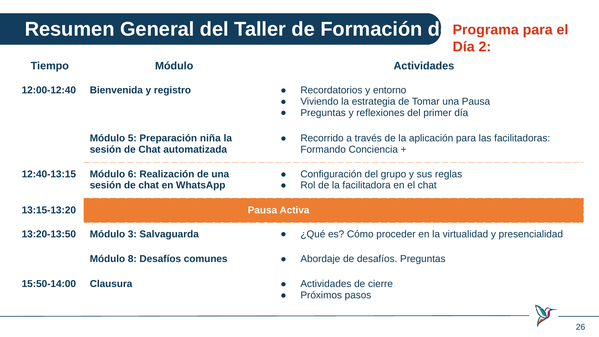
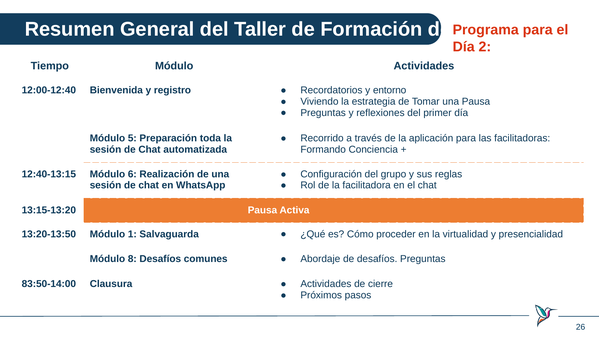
niña: niña -> toda (210, 138)
3: 3 -> 1 (132, 234)
15:50-14:00: 15:50-14:00 -> 83:50-14:00 (49, 284)
